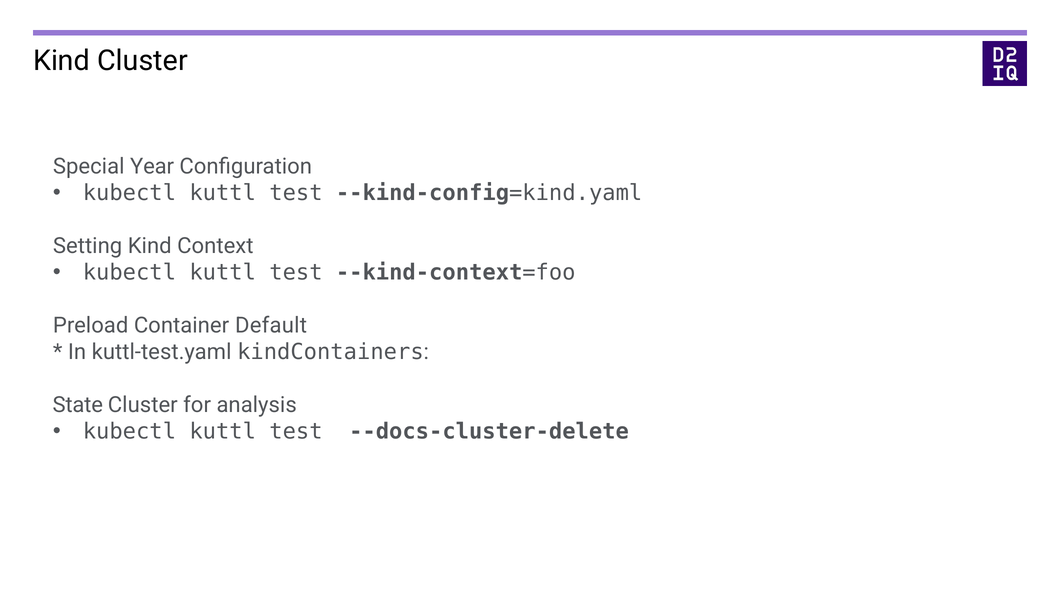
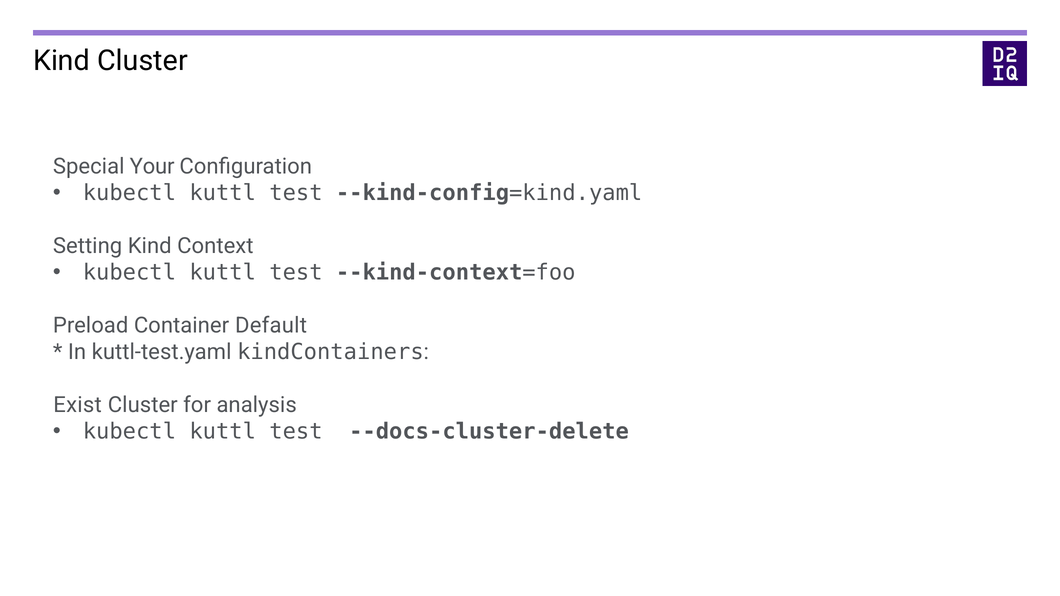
Year: Year -> Your (152, 167)
State: State -> Exist (78, 405)
